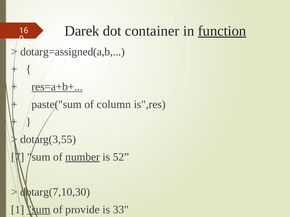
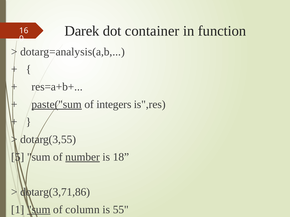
function underline: present -> none (222, 31)
dotarg=assigned(a,b: dotarg=assigned(a,b -> dotarg=analysis(a,b (73, 52)
res=a+b+ underline: present -> none (57, 87)
paste("sum underline: none -> present (57, 105)
column: column -> integers (114, 105)
7: 7 -> 5 (18, 157)
52: 52 -> 18 (121, 157)
dotarg(7,10,30: dotarg(7,10,30 -> dotarg(3,71,86 (55, 192)
provide: provide -> column (83, 210)
33: 33 -> 55 (121, 210)
